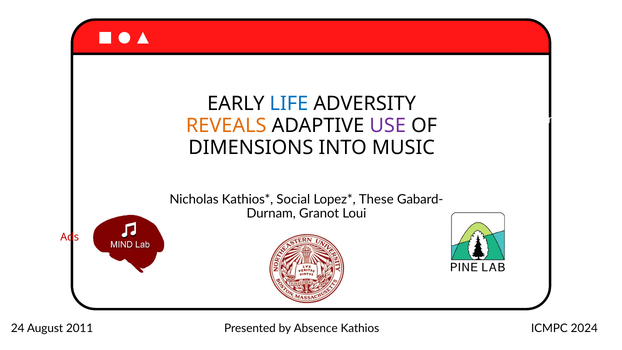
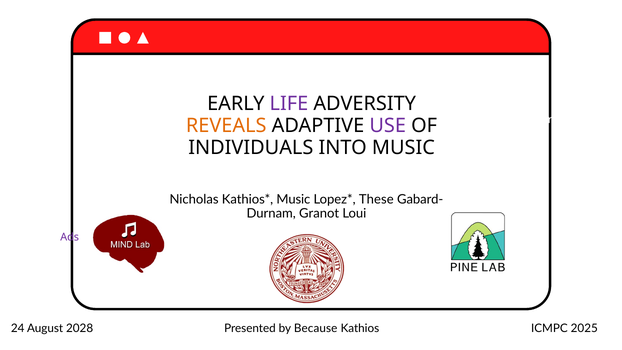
LIFE colour: blue -> purple (289, 104)
DIMENSIONS: DIMENSIONS -> INDIVIDUALS (251, 147)
Social: Social -> Music (293, 199)
Ads colour: red -> purple (70, 237)
2011: 2011 -> 2028 (80, 329)
Absence: Absence -> Because (316, 329)
2024: 2024 -> 2025 (584, 329)
